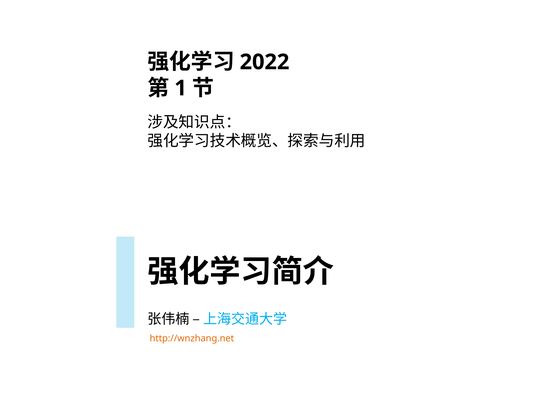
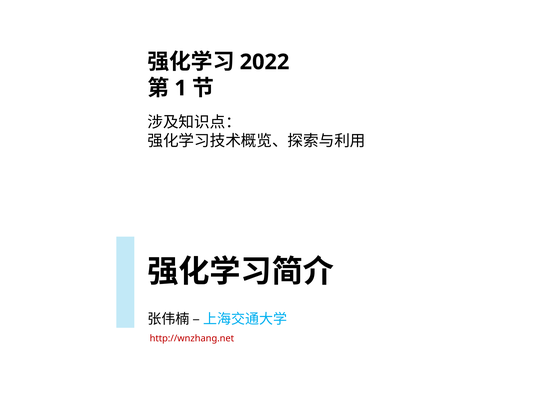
http://wnzhang.net colour: orange -> red (192, 339)
